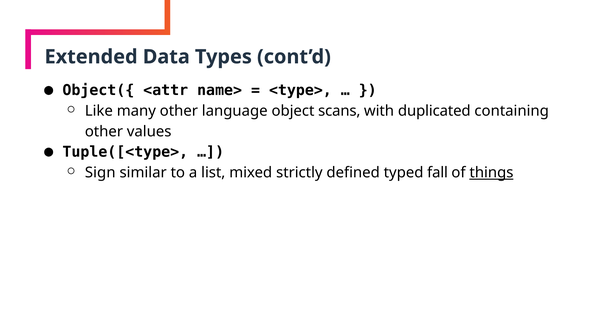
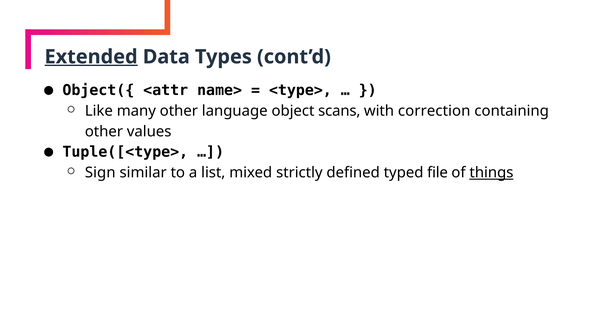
Extended underline: none -> present (91, 57)
duplicated: duplicated -> correction (434, 111)
fall: fall -> file (438, 173)
